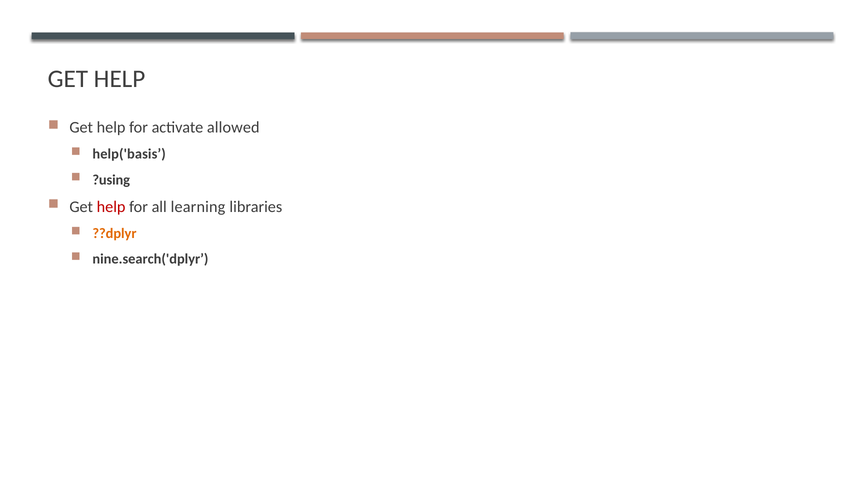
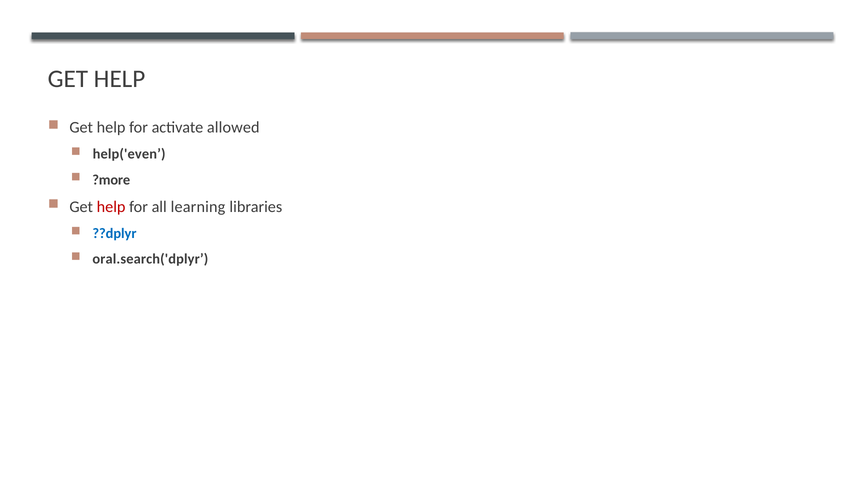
help('basis: help('basis -> help('even (129, 154)
?using: ?using -> ?more (111, 180)
??dplyr colour: orange -> blue (114, 233)
nine.search('dplyr: nine.search('dplyr -> oral.search('dplyr (150, 259)
